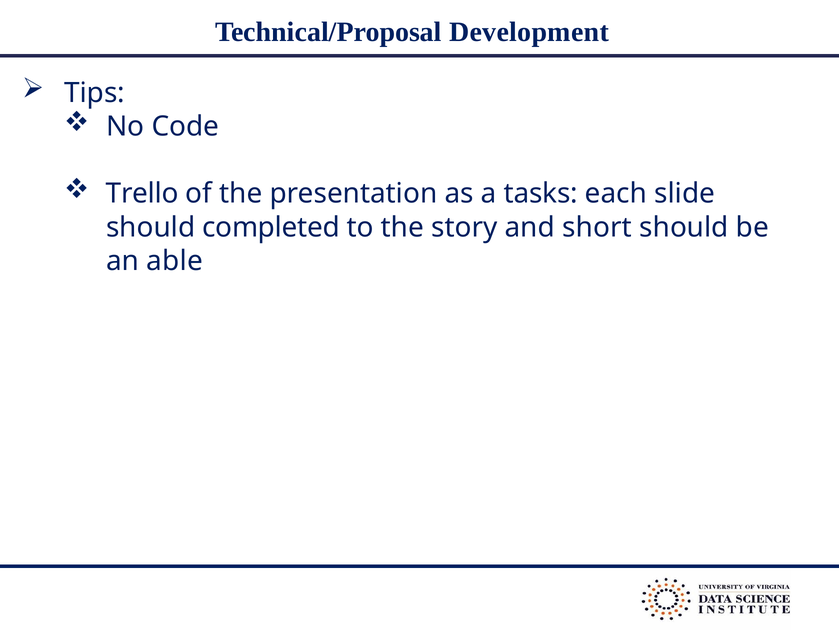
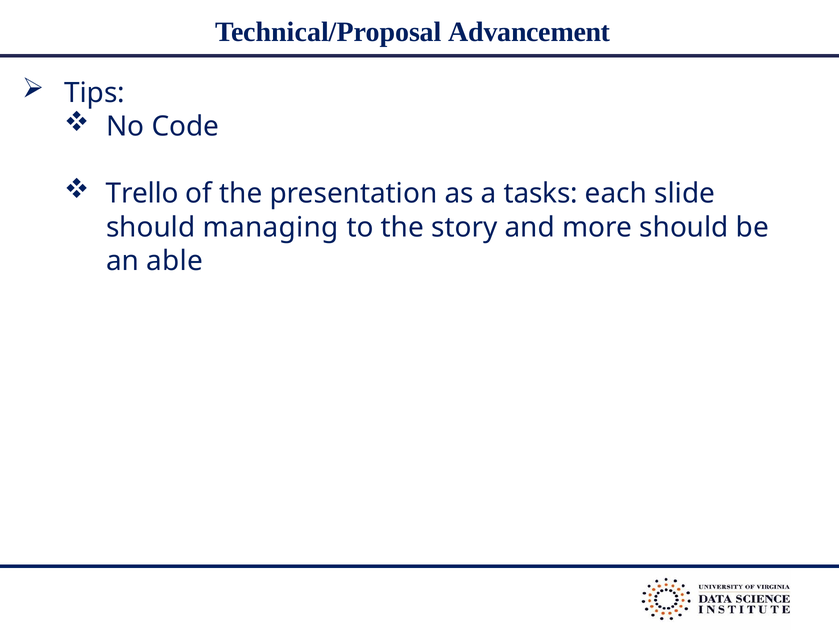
Development: Development -> Advancement (529, 32)
completed: completed -> managing (271, 227)
short: short -> more (597, 227)
